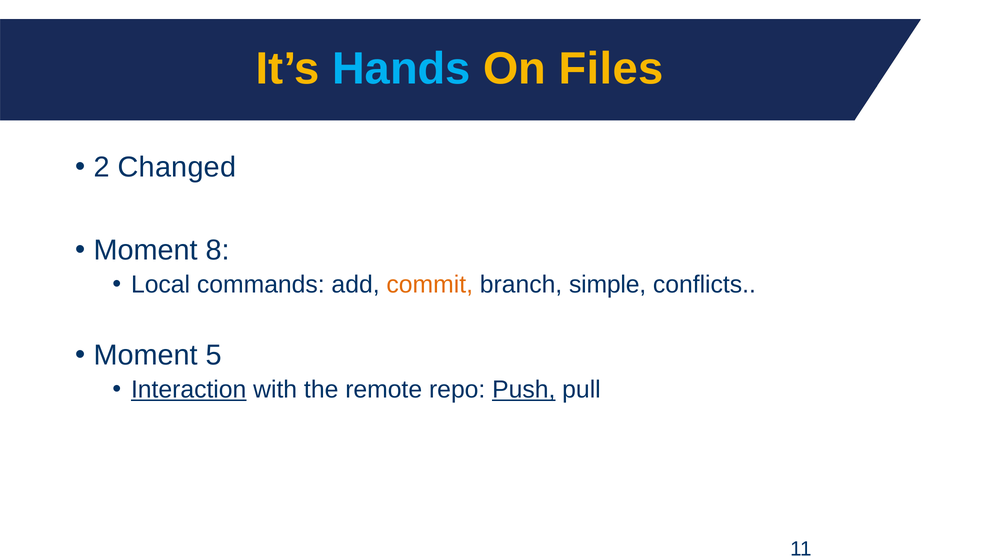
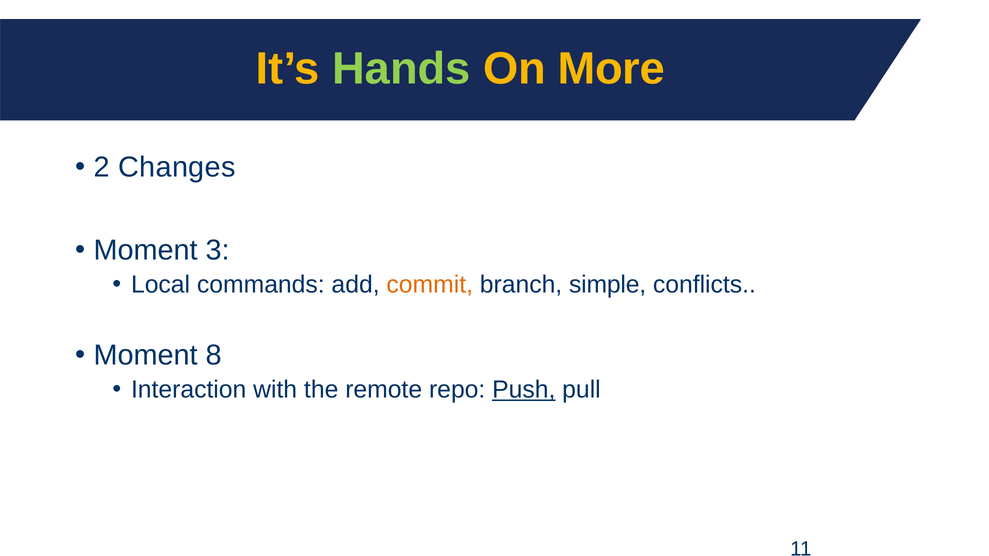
Hands colour: light blue -> light green (401, 69)
Files: Files -> More (611, 69)
Changed: Changed -> Changes (177, 167)
8: 8 -> 3 (218, 250)
5: 5 -> 8 (214, 356)
Interaction underline: present -> none (189, 390)
